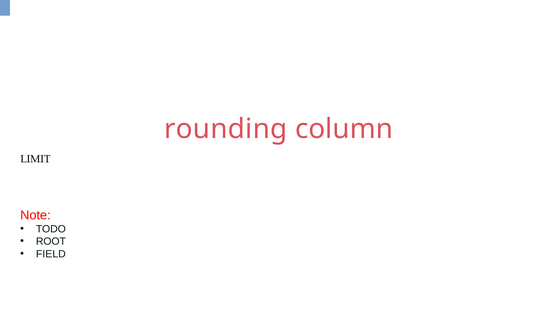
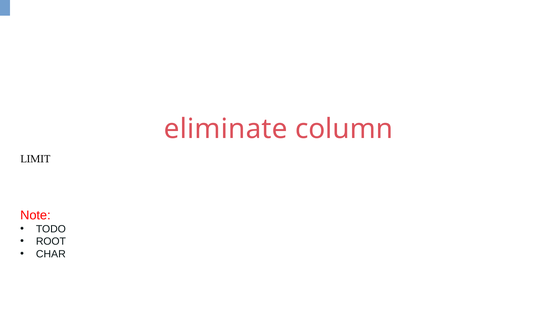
rounding: rounding -> eliminate (226, 129)
FIELD: FIELD -> CHAR (51, 254)
